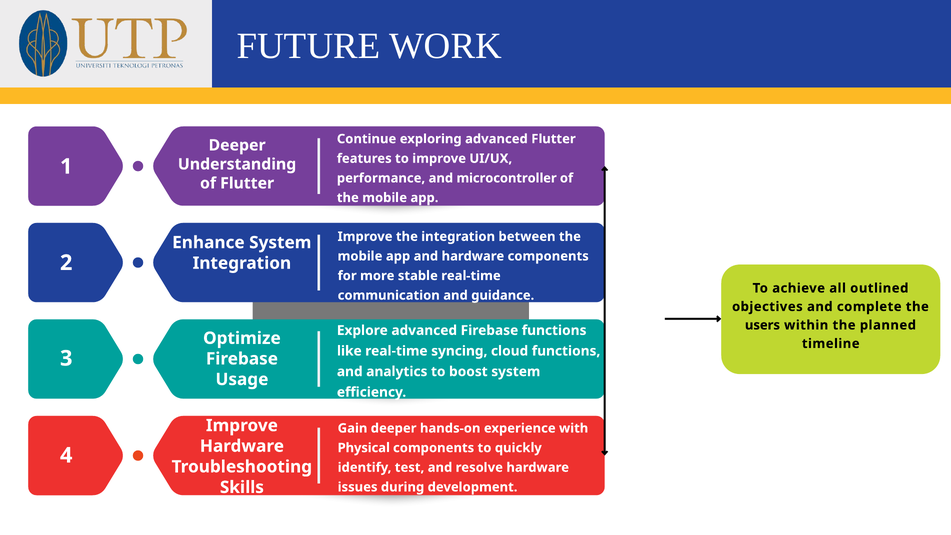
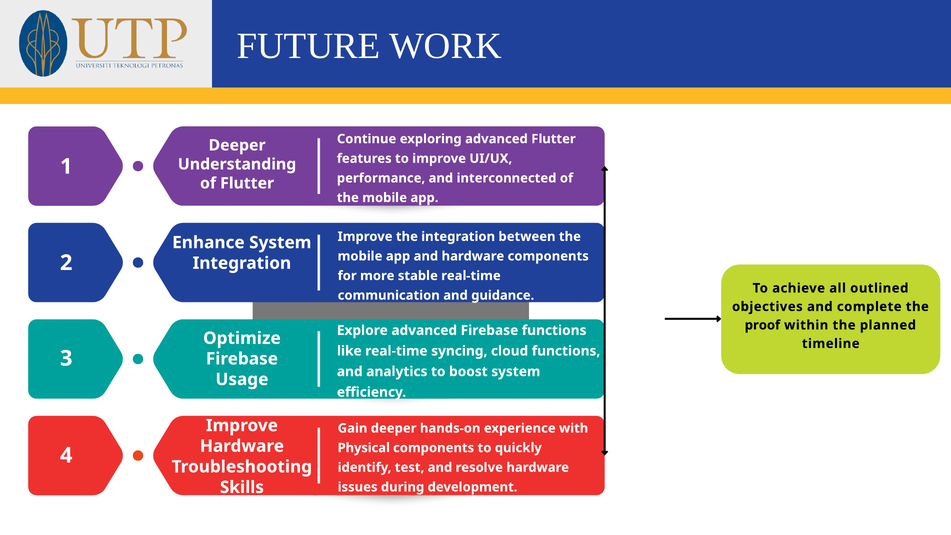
microcontroller: microcontroller -> interconnected (507, 178)
users: users -> proof (762, 325)
